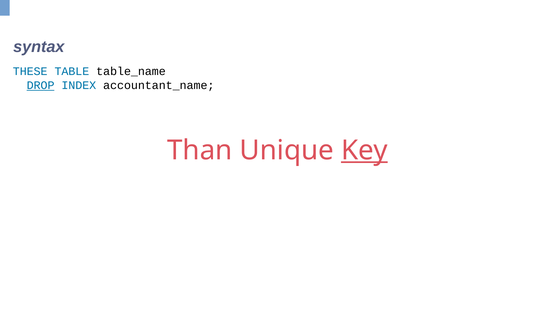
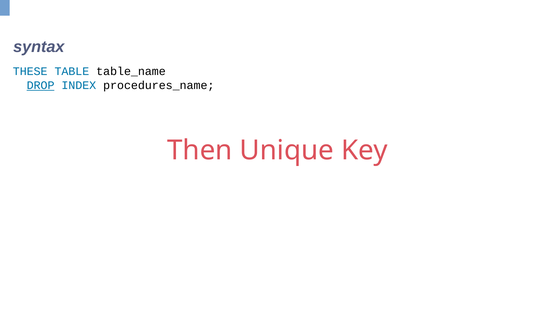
accountant_name: accountant_name -> procedures_name (159, 85)
Than: Than -> Then (200, 150)
Key underline: present -> none (364, 150)
